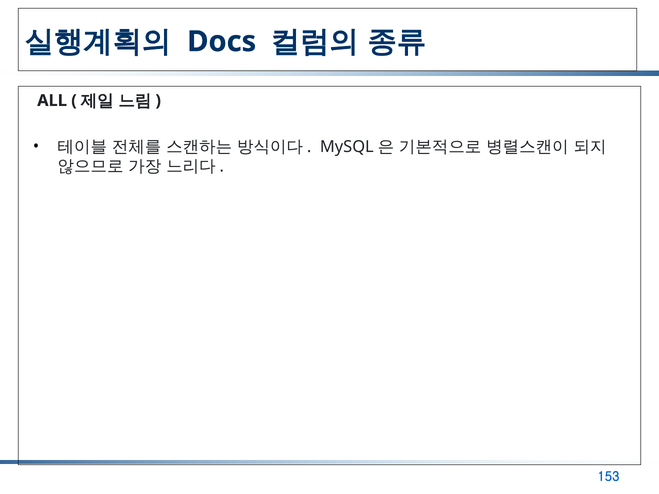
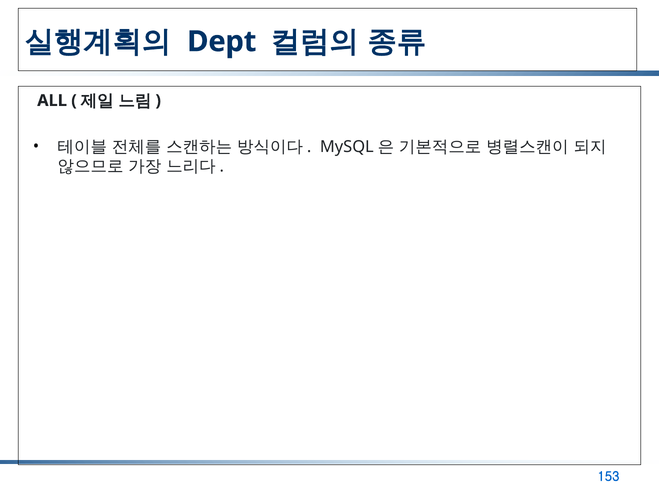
Docs: Docs -> Dept (222, 42)
